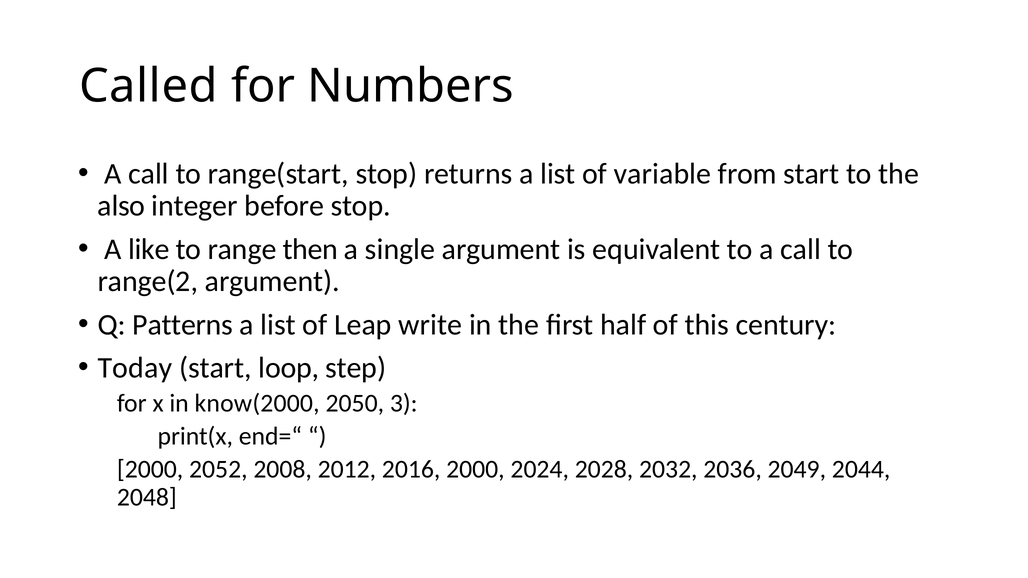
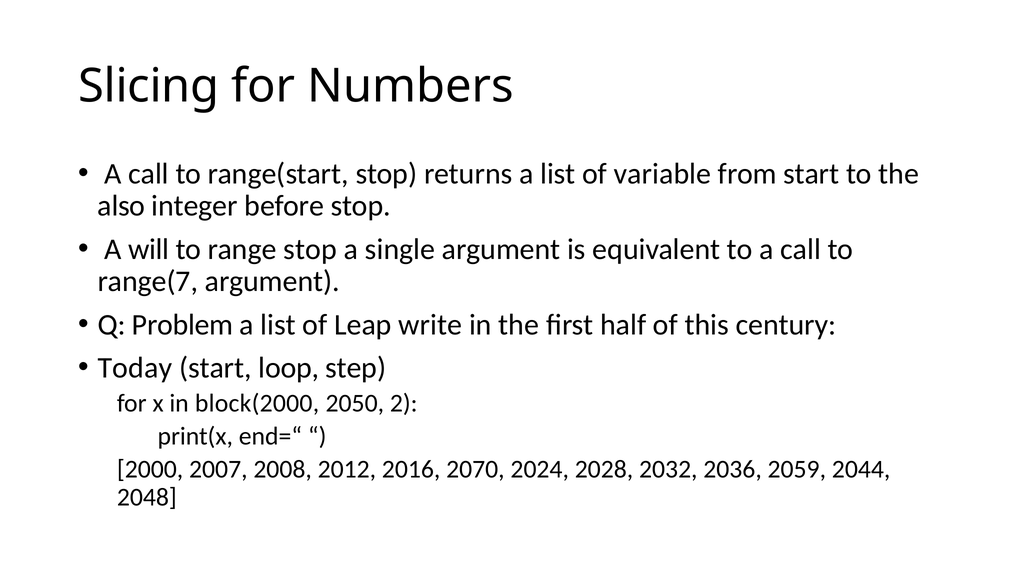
Called: Called -> Slicing (149, 86)
like: like -> will (149, 249)
range then: then -> stop (310, 249)
range(2: range(2 -> range(7 (148, 282)
Patterns: Patterns -> Problem (183, 325)
know(2000: know(2000 -> block(2000 (257, 403)
3: 3 -> 2 (404, 403)
2052: 2052 -> 2007 (218, 470)
2016 2000: 2000 -> 2070 (475, 470)
2049: 2049 -> 2059 (797, 470)
